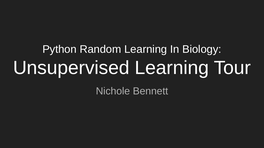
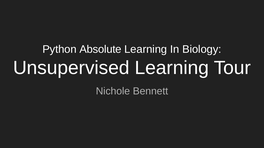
Random: Random -> Absolute (100, 49)
